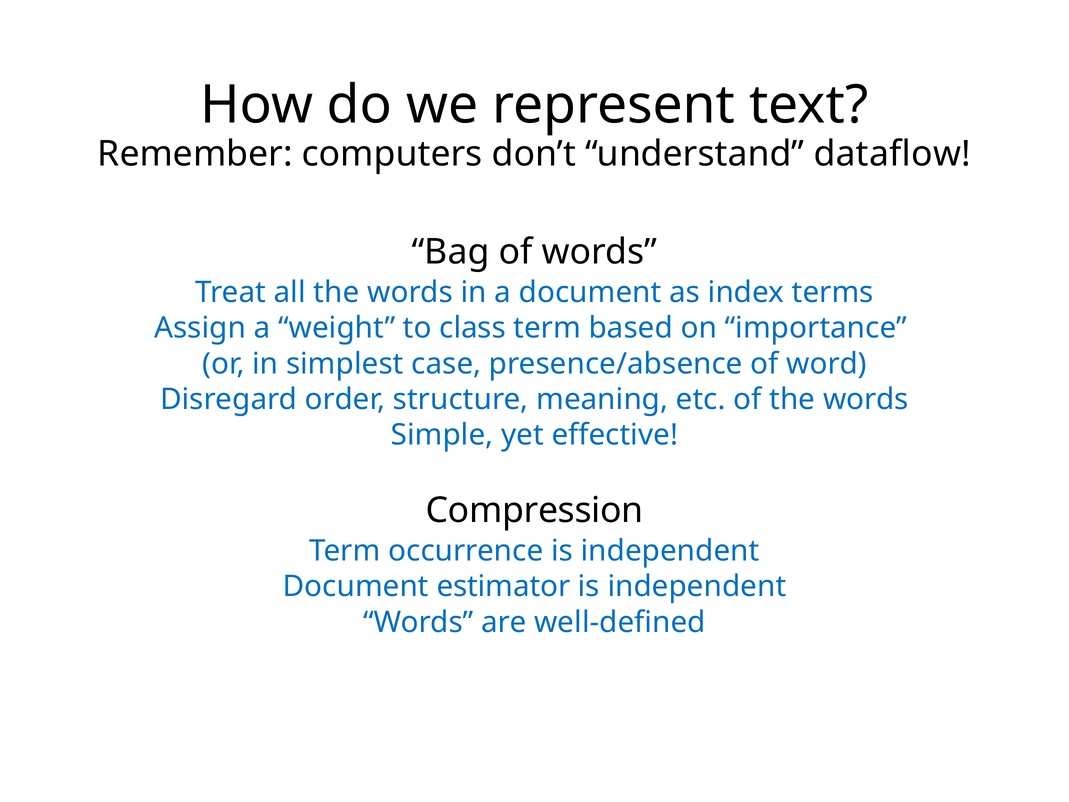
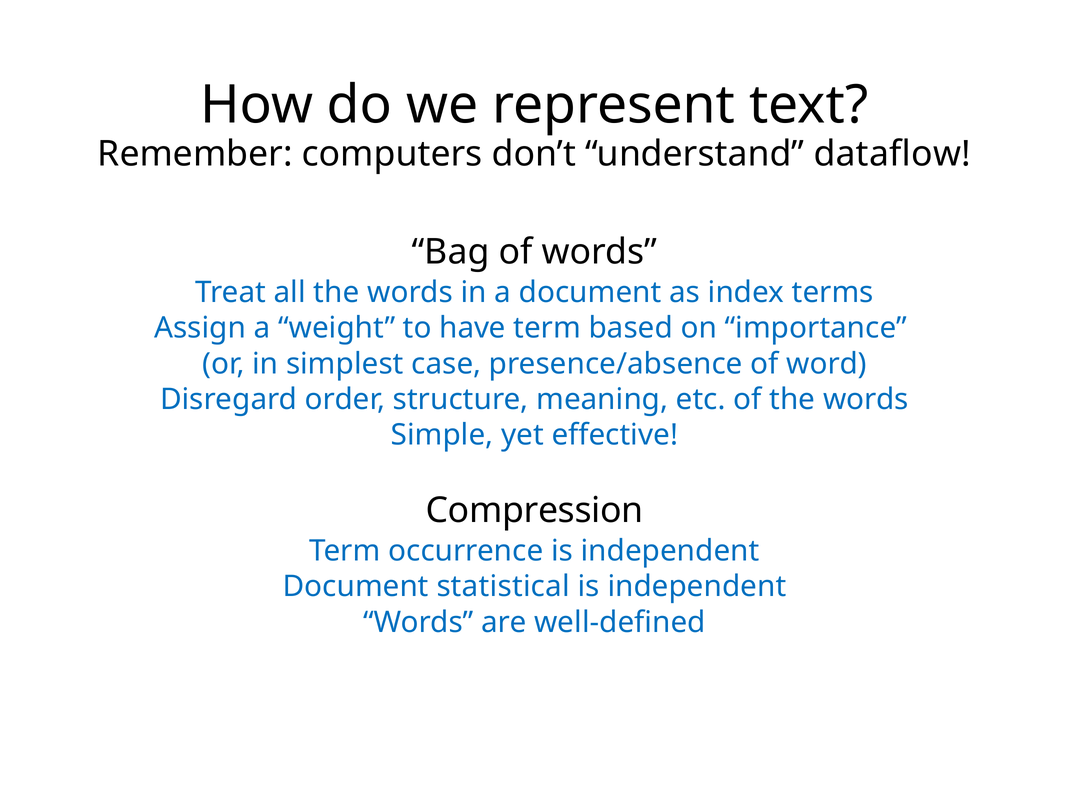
class: class -> have (473, 328)
estimator: estimator -> statistical (503, 586)
